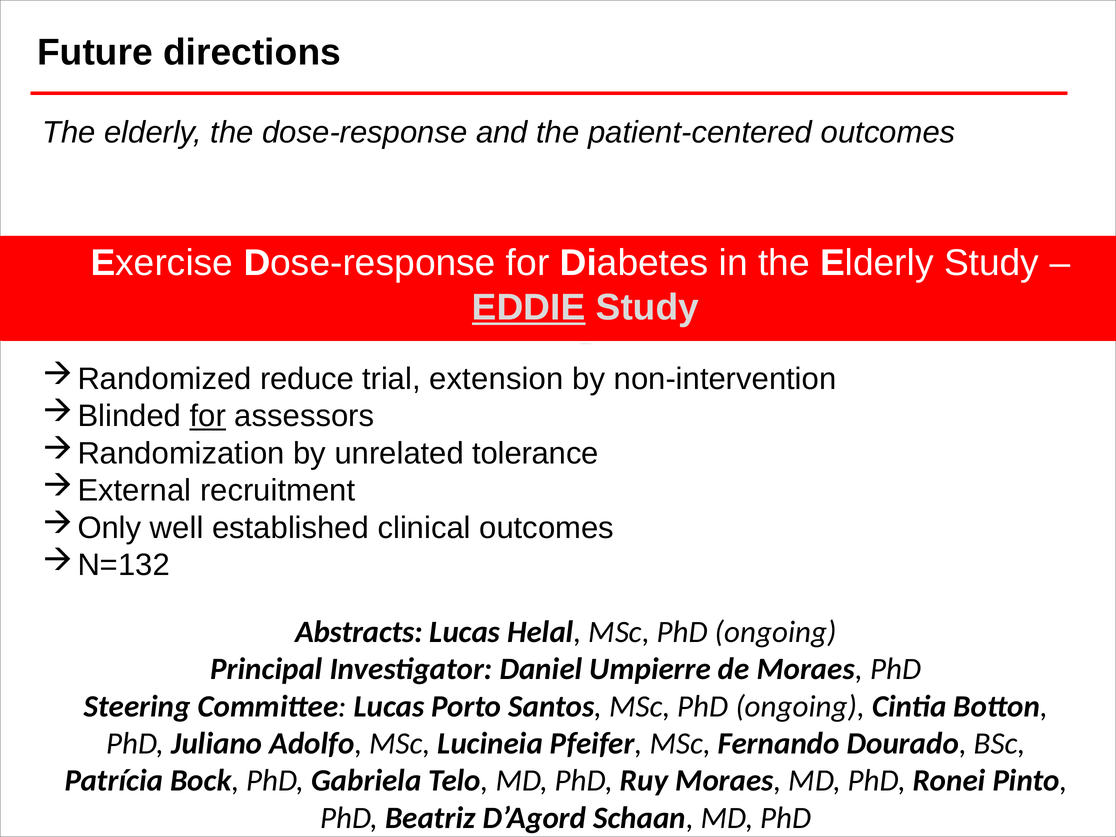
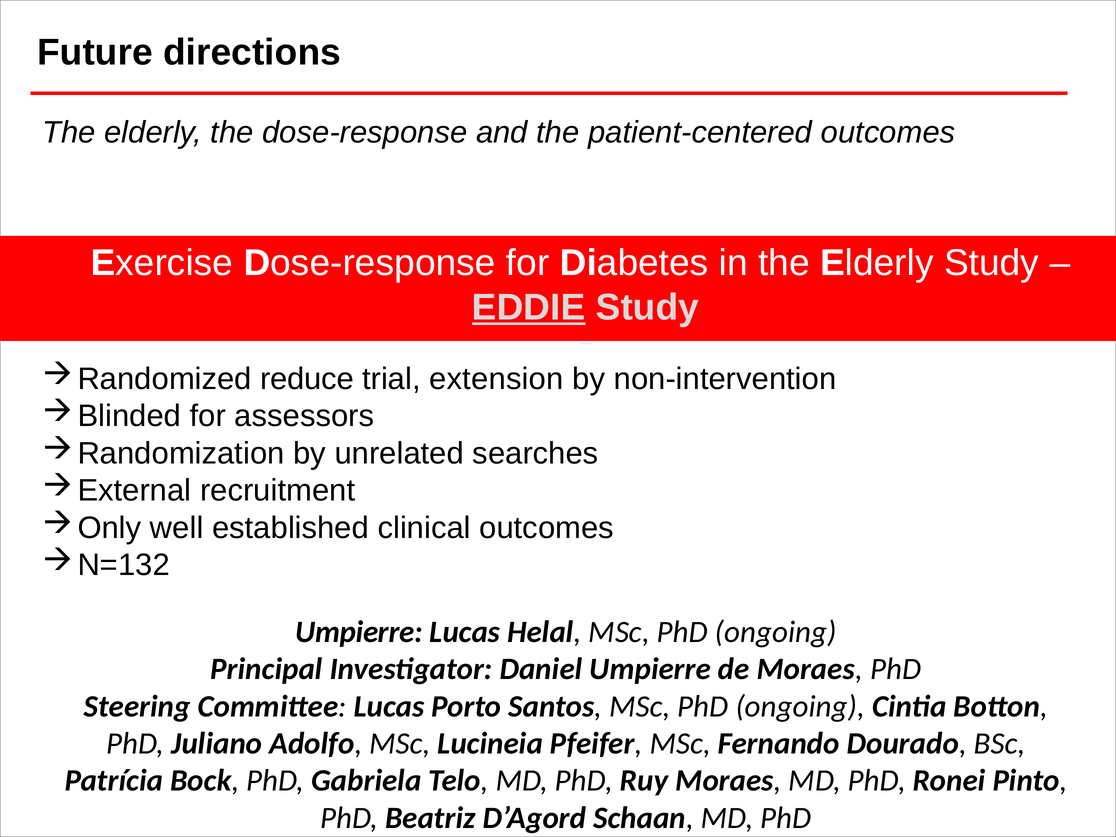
for underline: present -> none (208, 416)
tolerance: tolerance -> searches (535, 453)
Abstracts: Abstracts -> Umpierre (359, 632)
